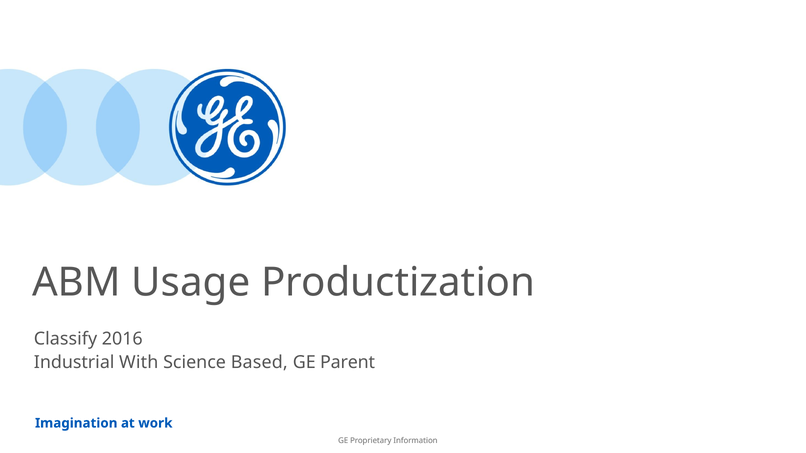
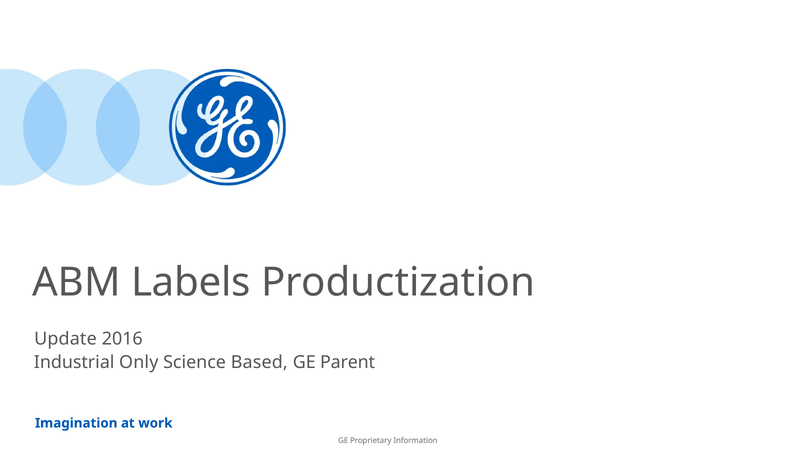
Usage: Usage -> Labels (191, 283)
Classify: Classify -> Update (65, 339)
With: With -> Only (139, 363)
